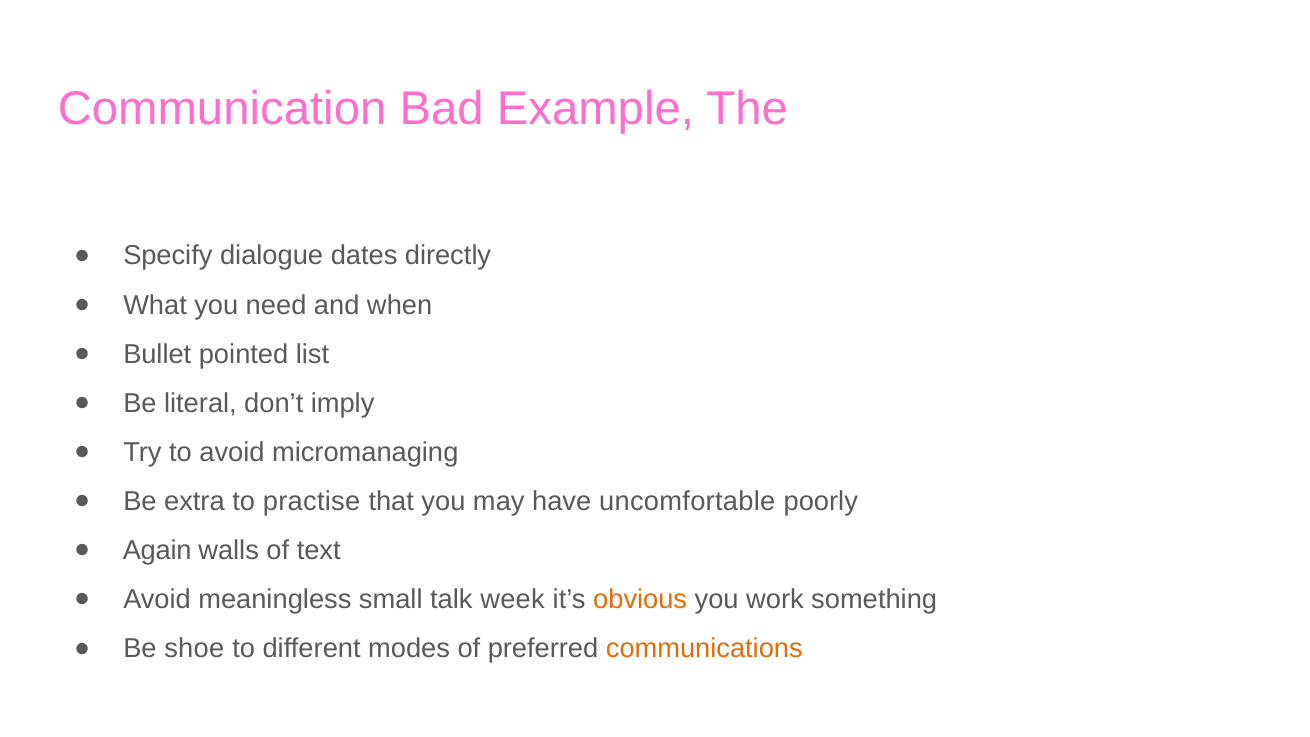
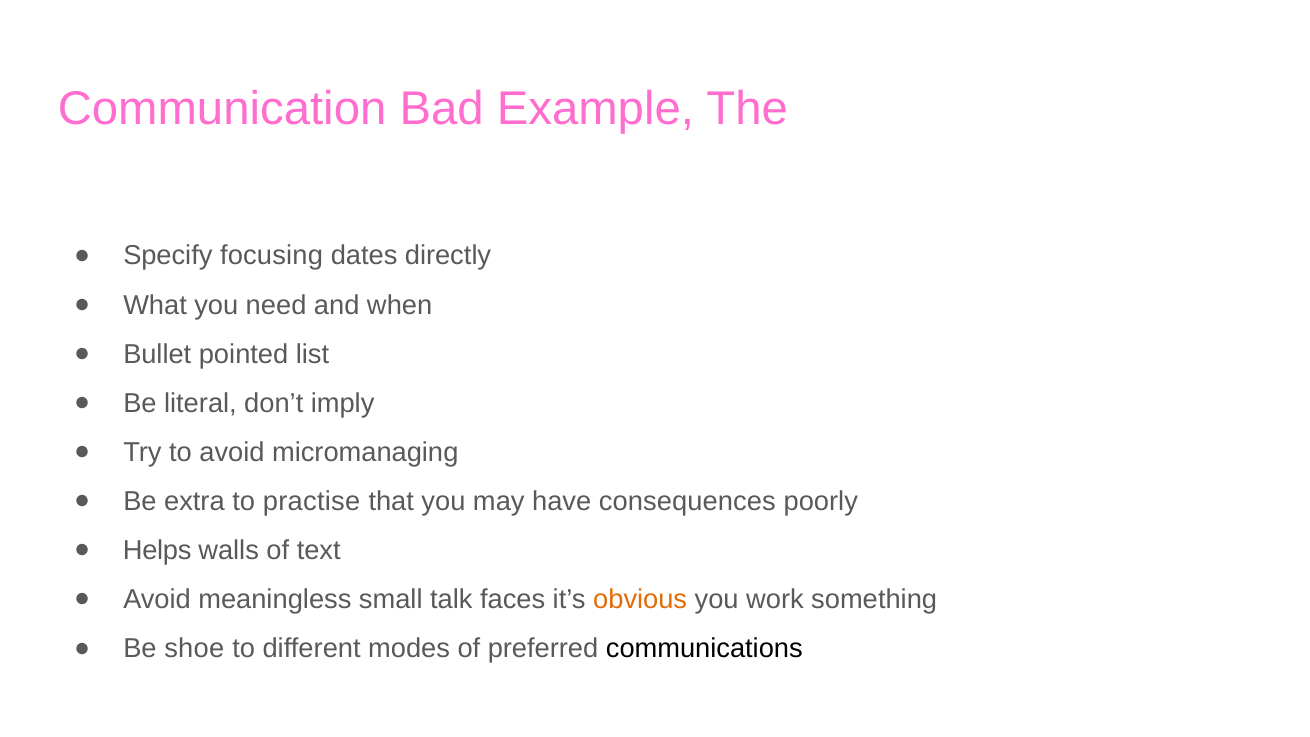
dialogue: dialogue -> focusing (272, 256)
uncomfortable: uncomfortable -> consequences (687, 501)
Again: Again -> Helps (157, 551)
week: week -> faces (513, 600)
communications colour: orange -> black (704, 649)
